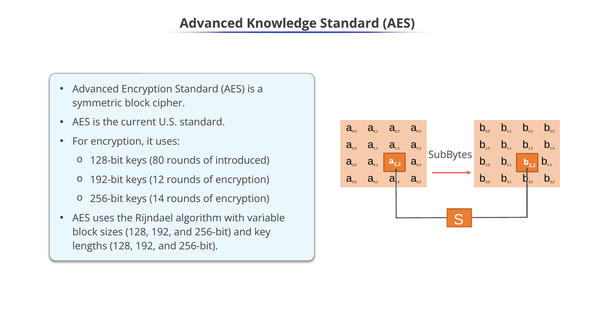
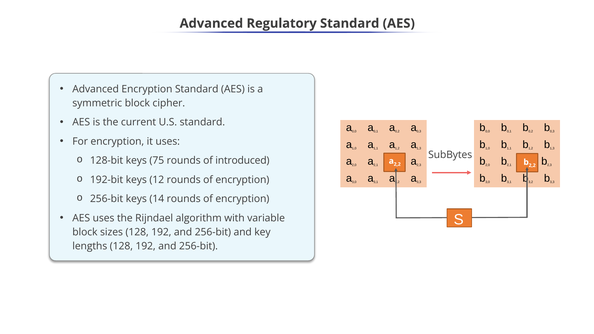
Knowledge: Knowledge -> Regulatory (282, 23)
80: 80 -> 75 (157, 161)
